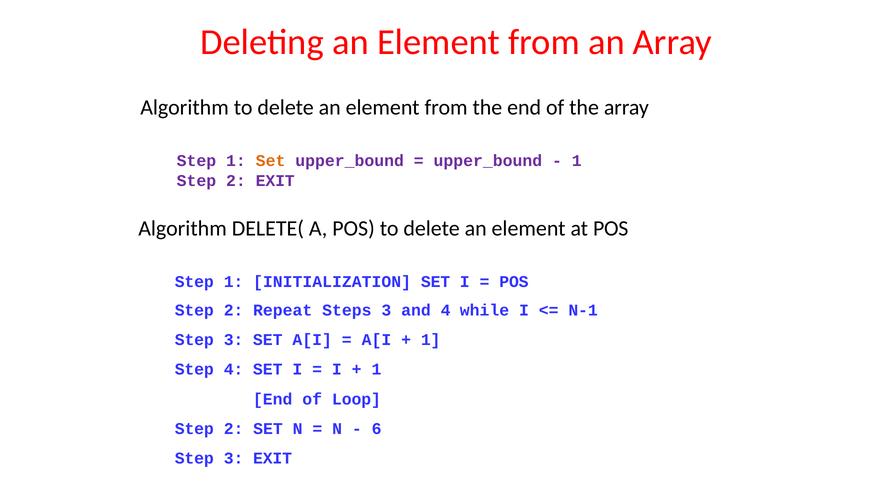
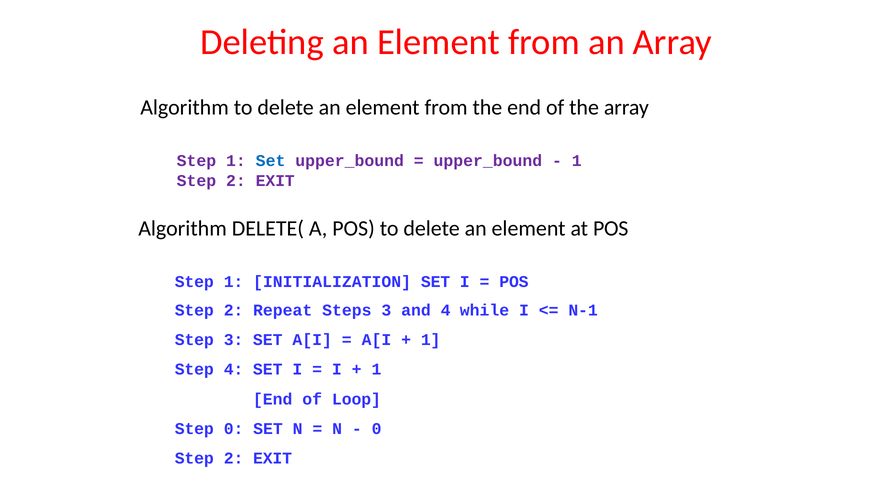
Set colour: orange -> blue (271, 161)
2: 2 -> 0 (234, 429)
6: 6 -> 0 (377, 429)
3: 3 -> 2 (234, 458)
